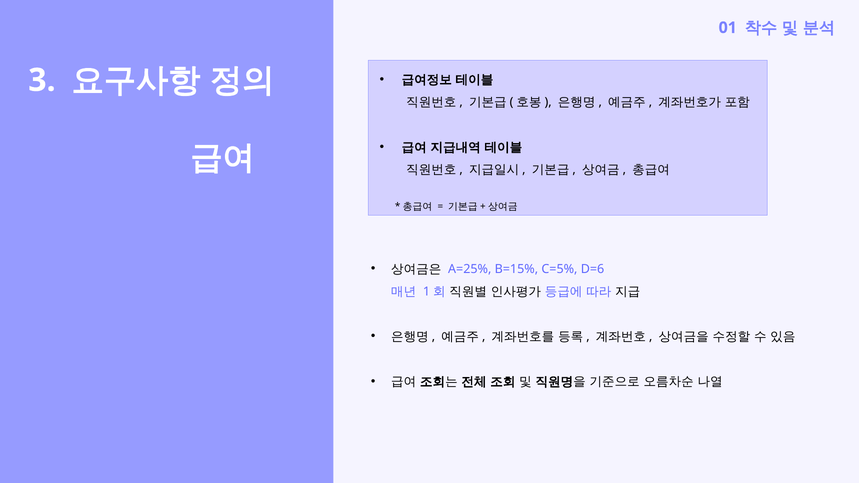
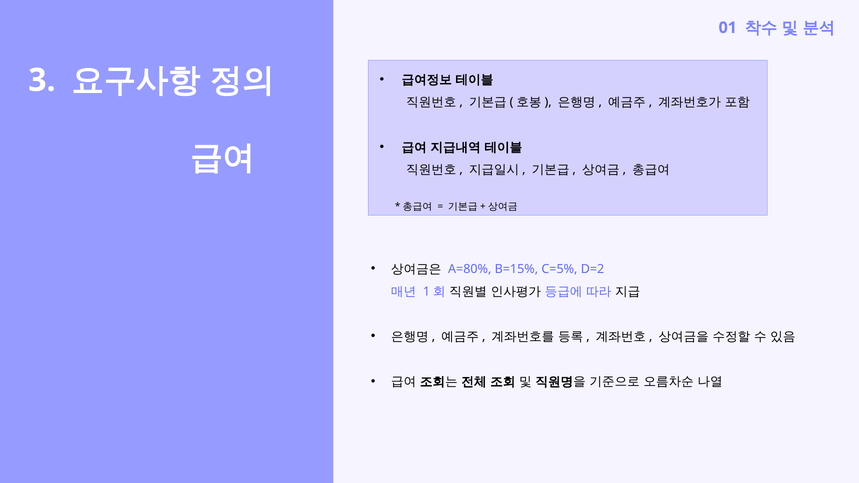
A=25%: A=25% -> A=80% (470, 269)
D=6: D=6 -> D=2 (592, 269)
